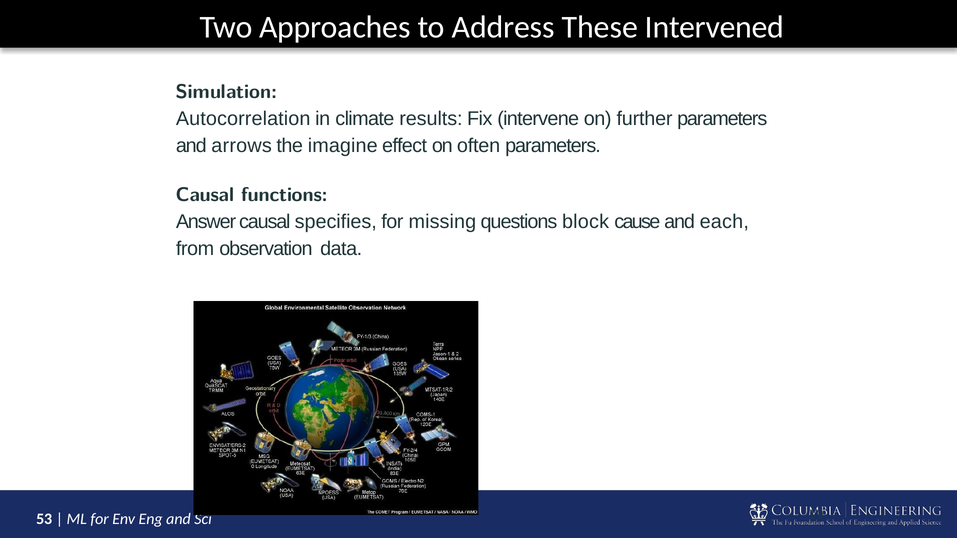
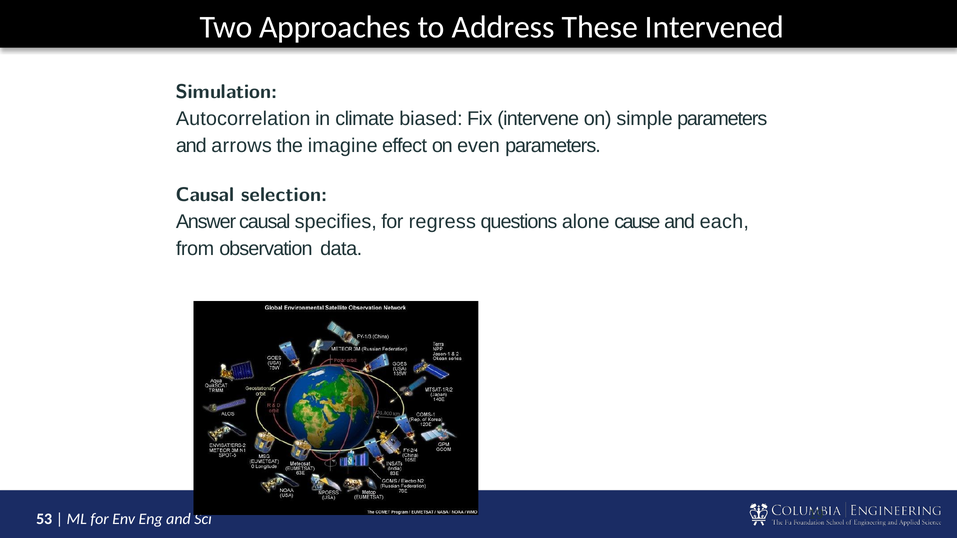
results: results -> biased (431, 119)
further: further -> simple (645, 119)
often: often -> even (478, 146)
functions: functions -> selection (284, 195)
missing: missing -> regress (442, 222)
block: block -> alone (586, 222)
